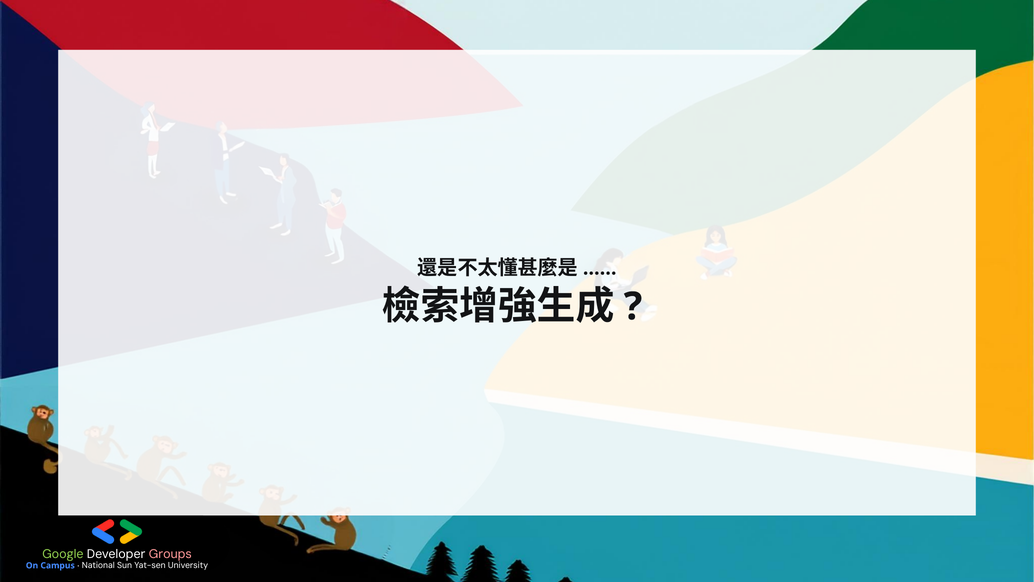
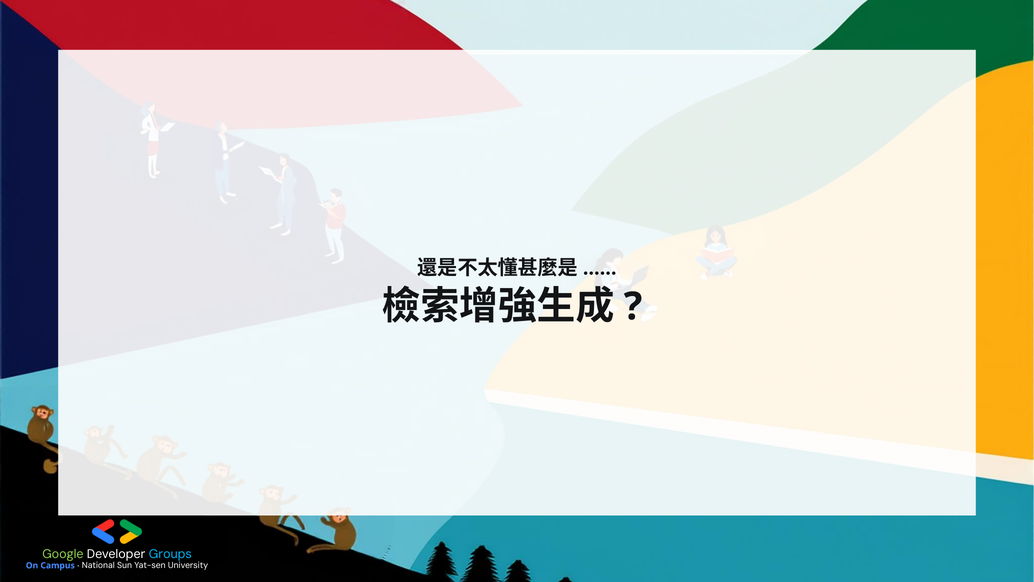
Groups colour: pink -> light blue (170, 554)
